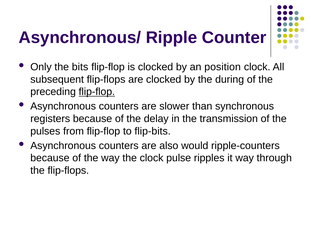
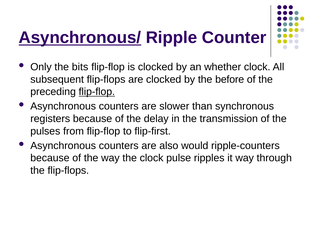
Asynchronous/ underline: none -> present (80, 38)
position: position -> whether (223, 67)
during: during -> before (230, 79)
flip-bits: flip-bits -> flip-first (153, 131)
